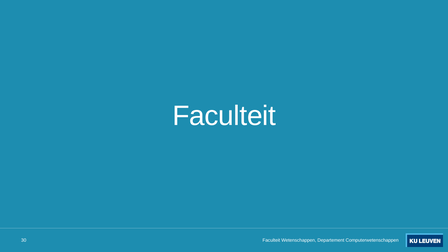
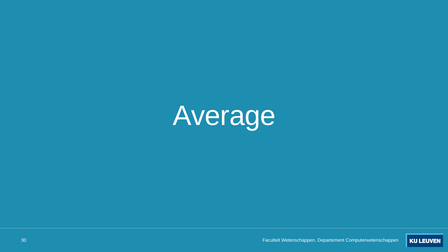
Faculteit: Faculteit -> Average (224, 116)
